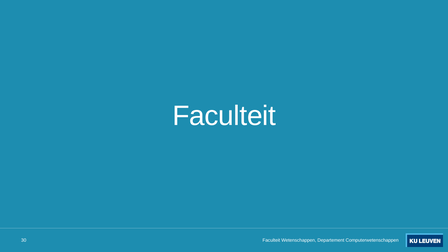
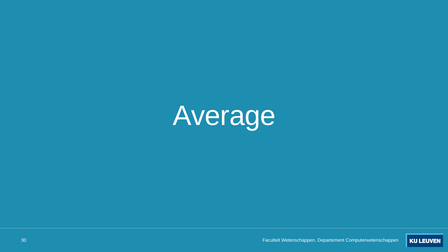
Faculteit: Faculteit -> Average (224, 116)
